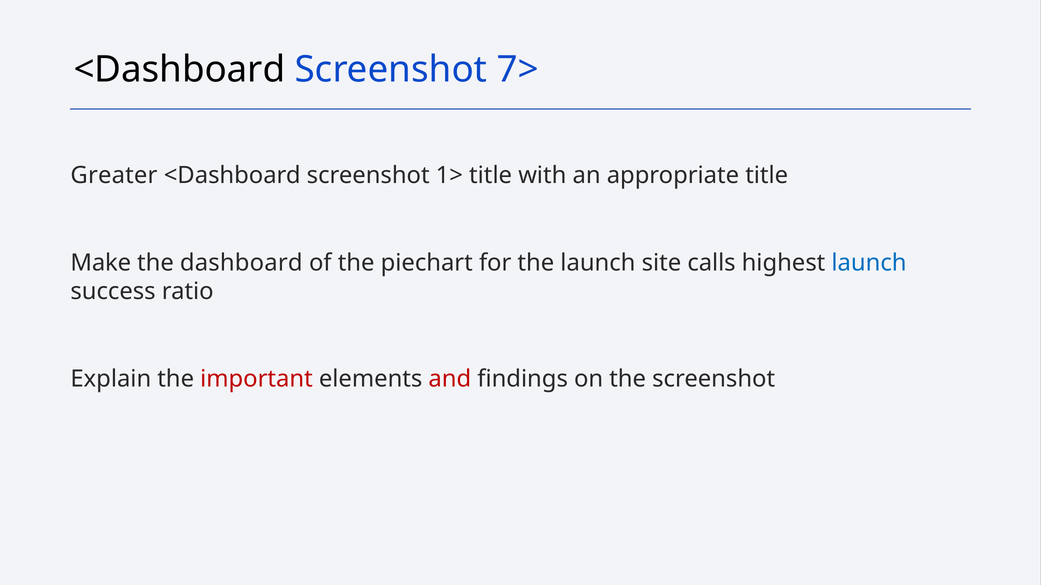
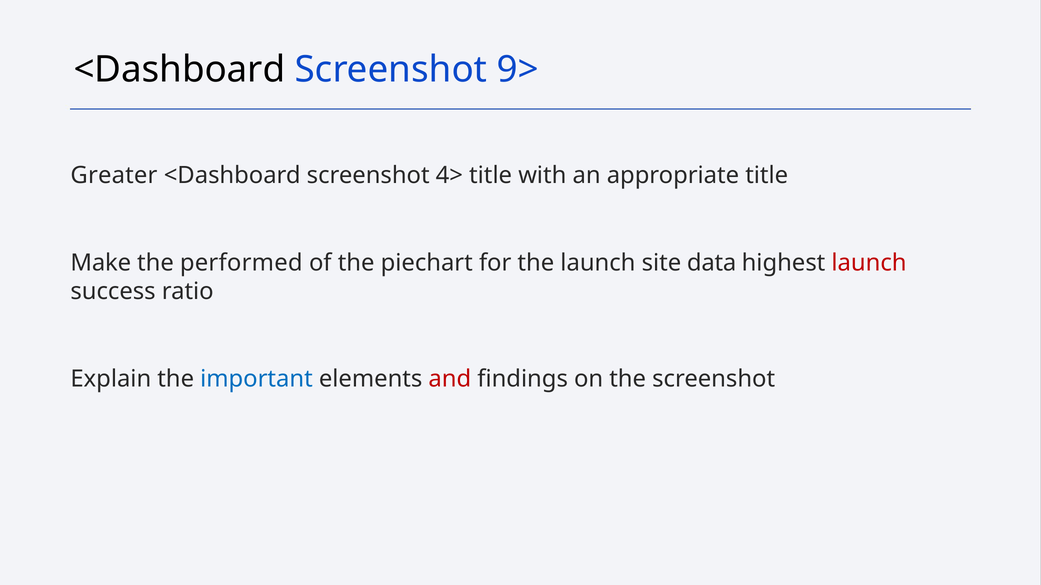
7>: 7> -> 9> (518, 70)
1>: 1> -> 4> (449, 176)
dashboard: dashboard -> performed (241, 263)
calls: calls -> data (712, 263)
launch colour: blue -> red (869, 263)
important colour: red -> blue (256, 379)
